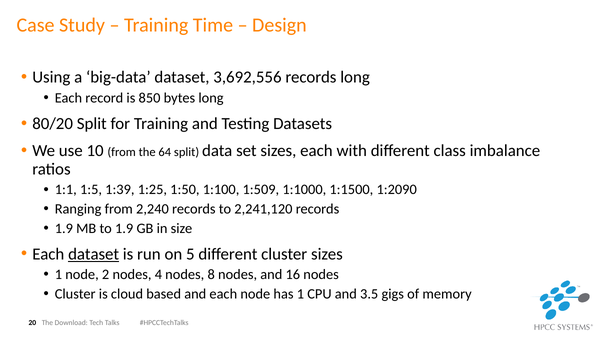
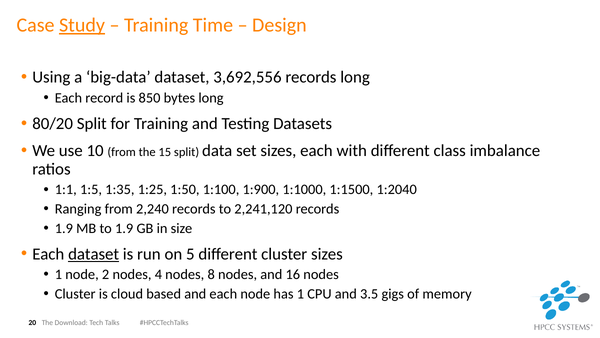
Study underline: none -> present (82, 25)
64: 64 -> 15 (165, 152)
1:39: 1:39 -> 1:35 (120, 189)
1:509: 1:509 -> 1:900 (261, 189)
1:2090: 1:2090 -> 1:2040 (397, 189)
